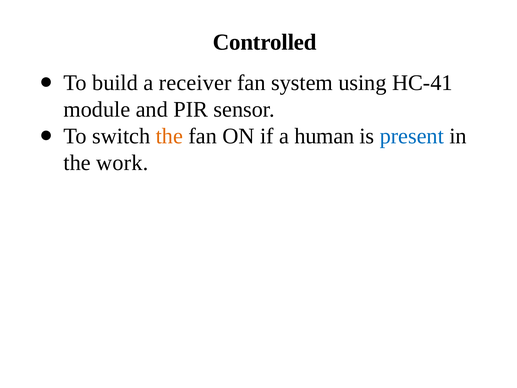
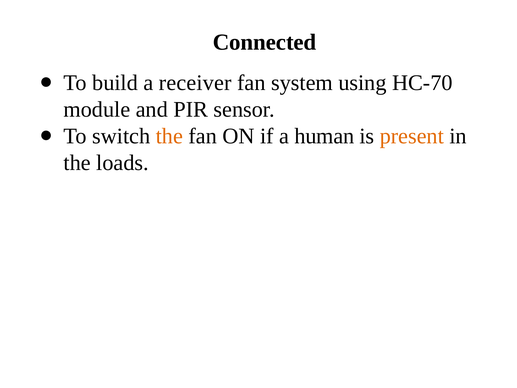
Controlled: Controlled -> Connected (265, 42)
HC-41: HC-41 -> HC-70 (422, 83)
present colour: blue -> orange (412, 136)
work: work -> loads (122, 163)
